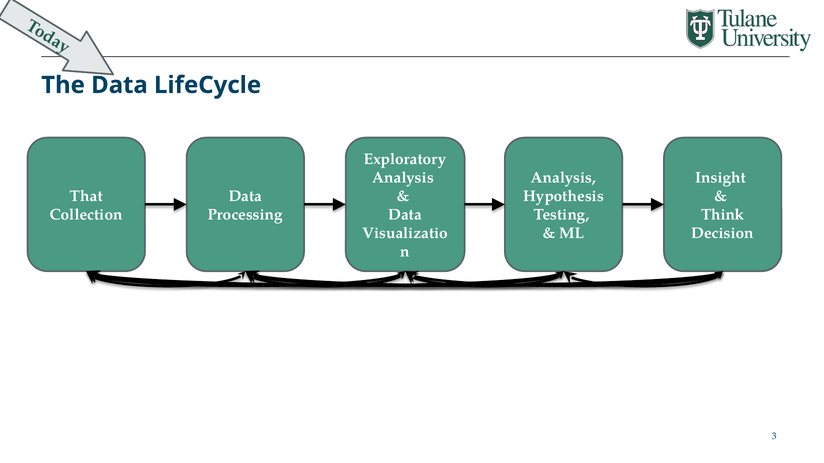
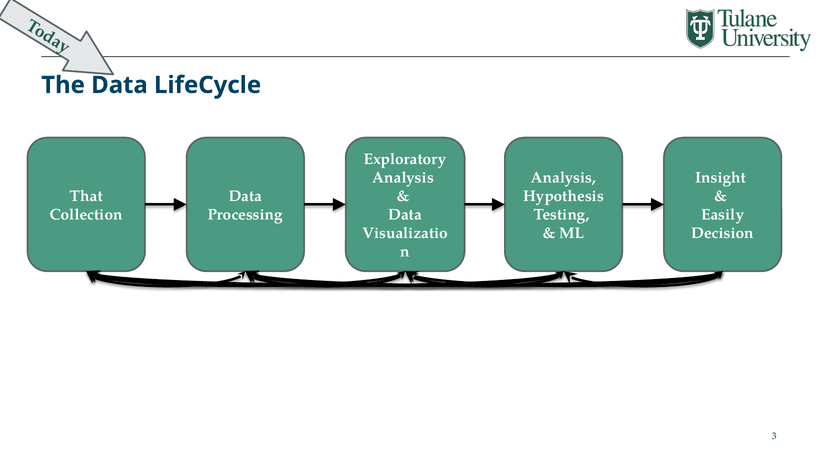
Think: Think -> Easily (723, 215)
